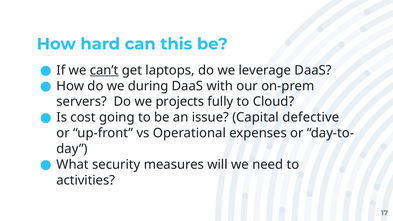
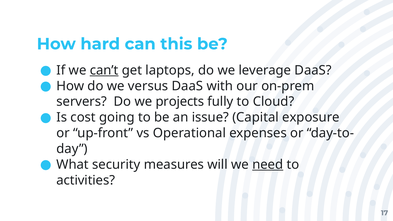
during: during -> versus (148, 86)
defective: defective -> exposure (311, 117)
need underline: none -> present (268, 165)
